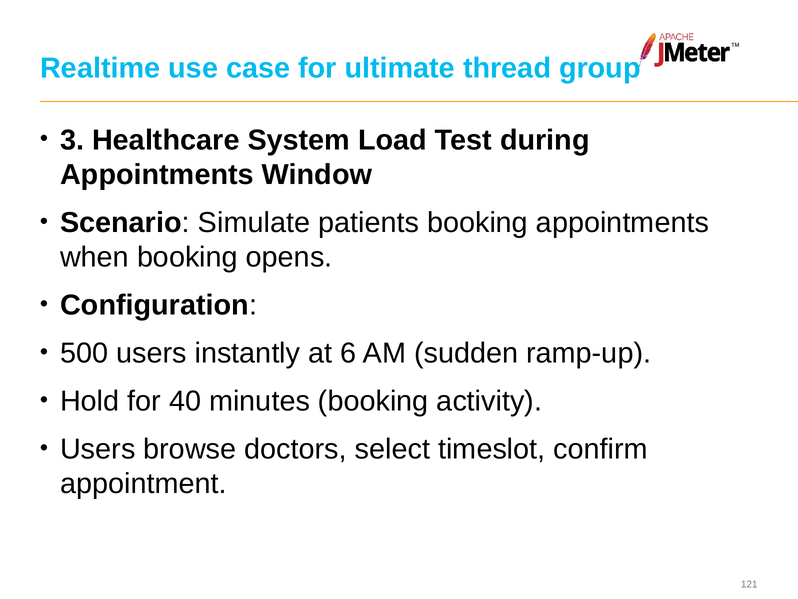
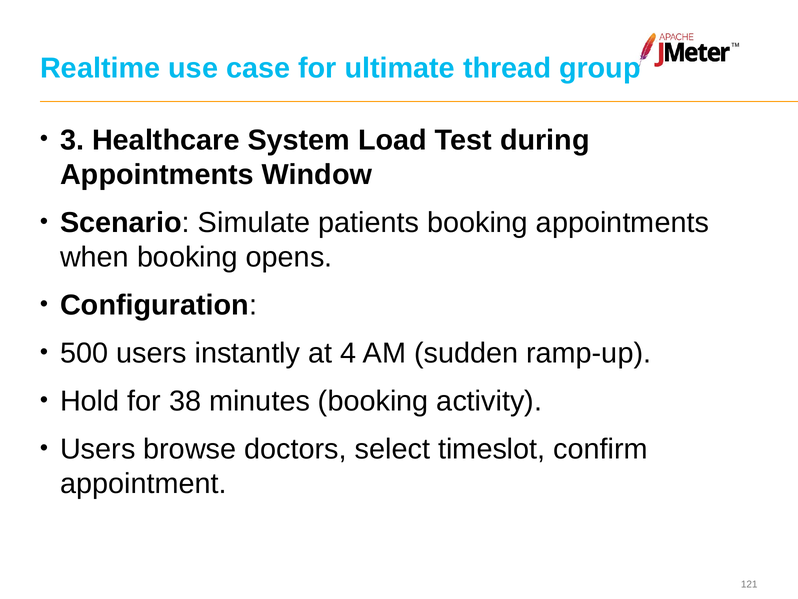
6: 6 -> 4 (348, 353)
40: 40 -> 38 (185, 401)
